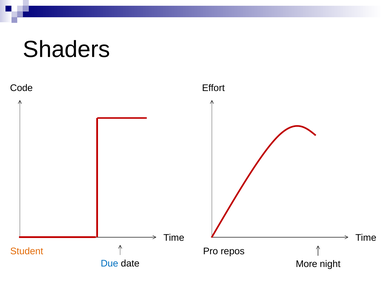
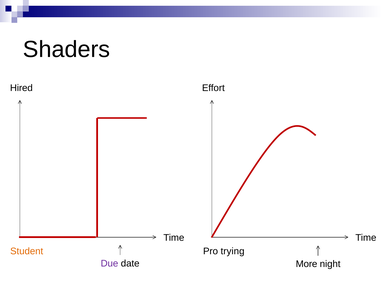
Code: Code -> Hired (21, 88)
repos: repos -> trying (233, 251)
Due colour: blue -> purple (109, 264)
